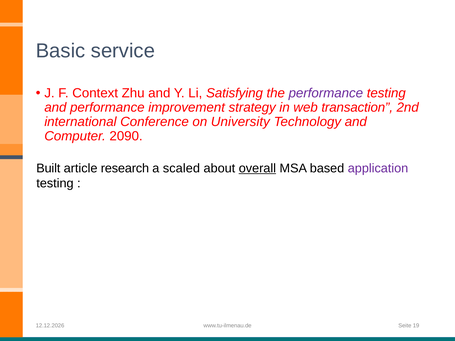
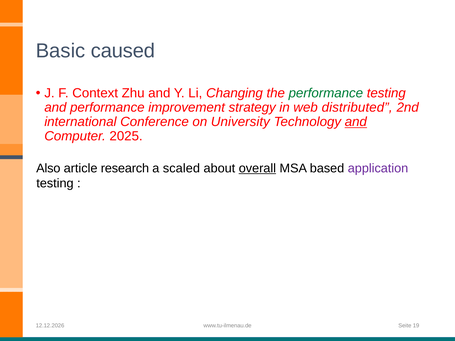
service: service -> caused (123, 51)
Satisfying: Satisfying -> Changing (234, 93)
performance colour: purple -> green (326, 93)
transaction: transaction -> distributed (357, 108)
and underline: none -> present (356, 122)
2090: 2090 -> 2025 (126, 136)
Built: Built -> Also (48, 168)
